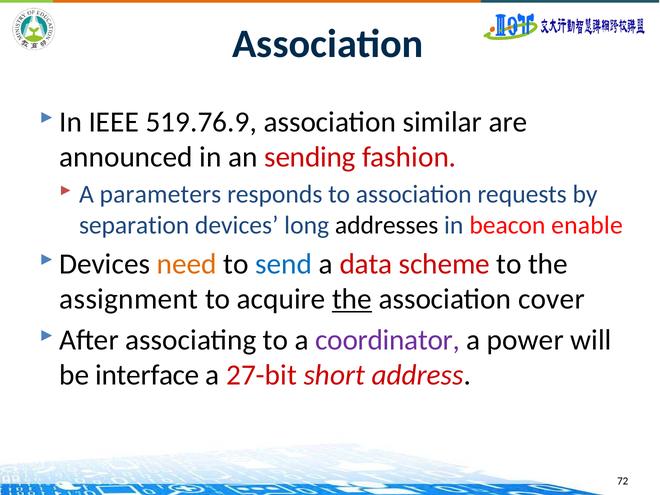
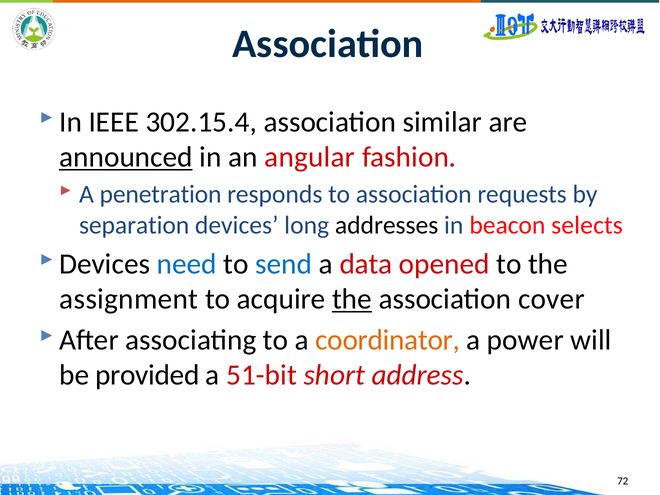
519.76.9: 519.76.9 -> 302.15.4 (201, 122)
announced underline: none -> present (126, 157)
sending: sending -> angular (310, 157)
parameters: parameters -> penetration (161, 194)
enable: enable -> selects (587, 225)
need colour: orange -> blue (187, 264)
scheme: scheme -> opened (444, 264)
coordinator colour: purple -> orange (388, 340)
interface: interface -> provided (147, 375)
27-bit: 27-bit -> 51-bit (262, 375)
